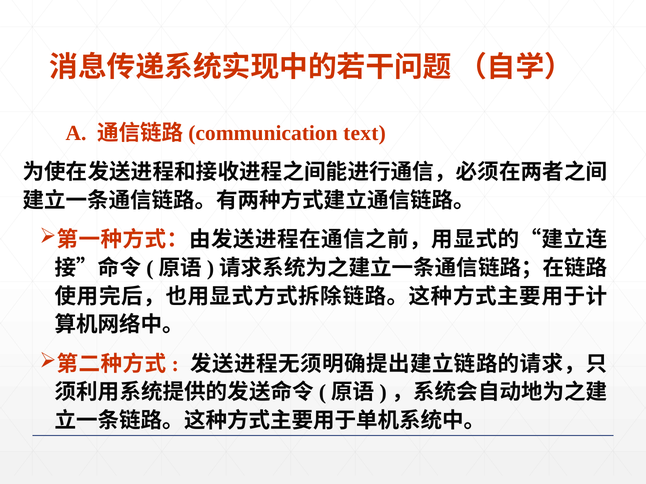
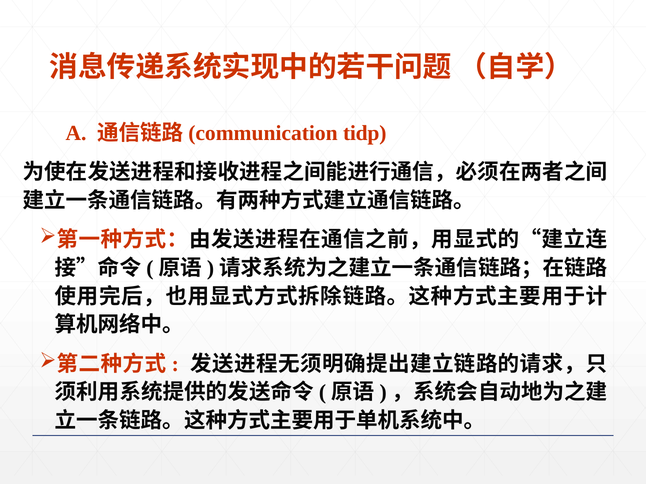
text: text -> tidp (365, 133)
